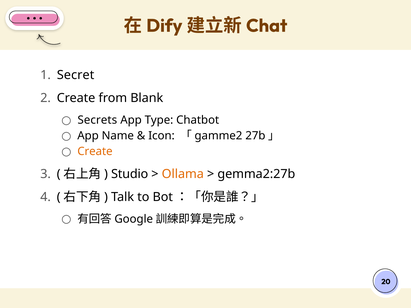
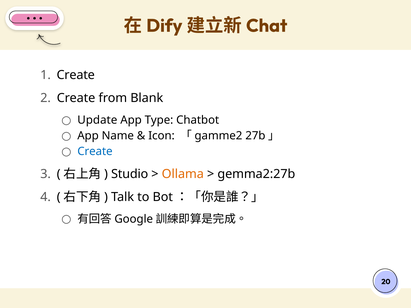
Secret: Secret -> Create (76, 75)
Secrets: Secrets -> Update (97, 120)
Create colour: orange -> blue (95, 152)
